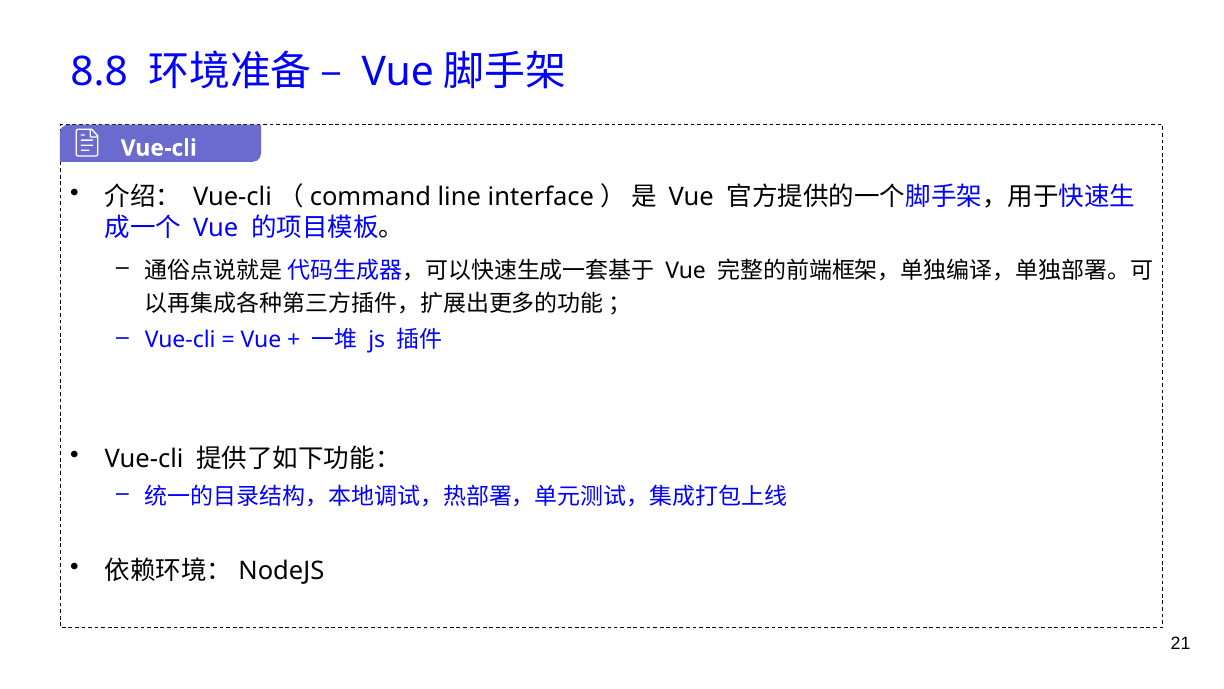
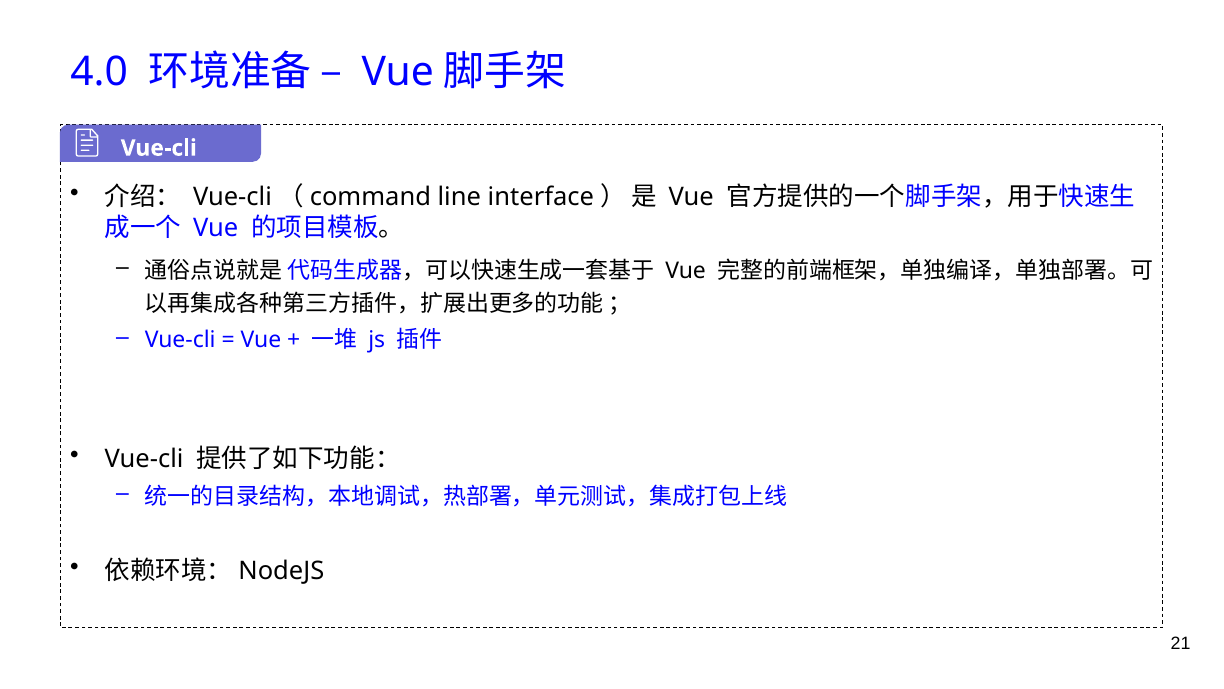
8.8: 8.8 -> 4.0 (99, 72)
